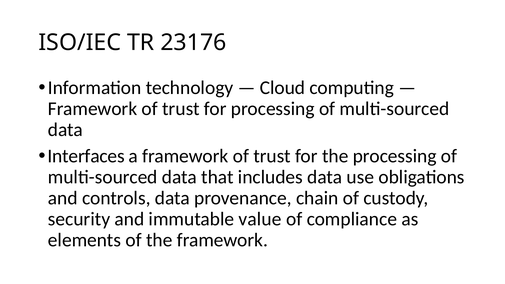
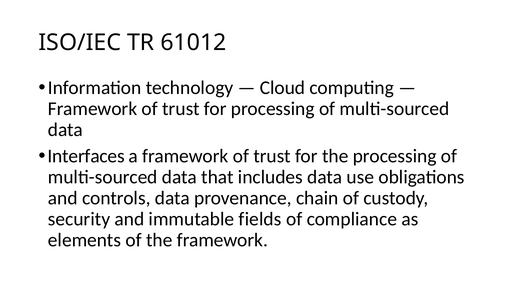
23176: 23176 -> 61012 (193, 42)
value: value -> fields (260, 219)
